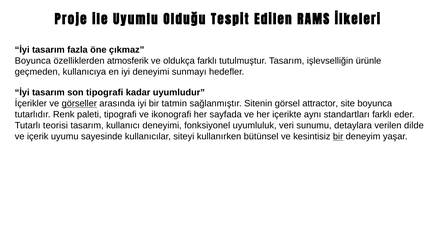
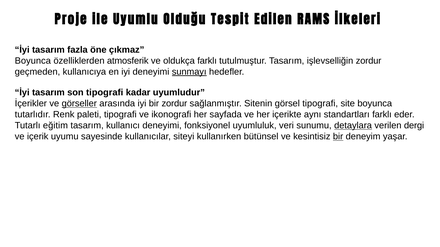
işlevselliğin ürünle: ürünle -> zordur (369, 61)
sunmayı underline: none -> present (189, 72)
bir tatmin: tatmin -> zordur (174, 104)
görsel attractor: attractor -> tipografi (320, 104)
teorisi: teorisi -> eğitim (55, 126)
detaylara underline: none -> present (353, 126)
dilde: dilde -> dergi (414, 126)
